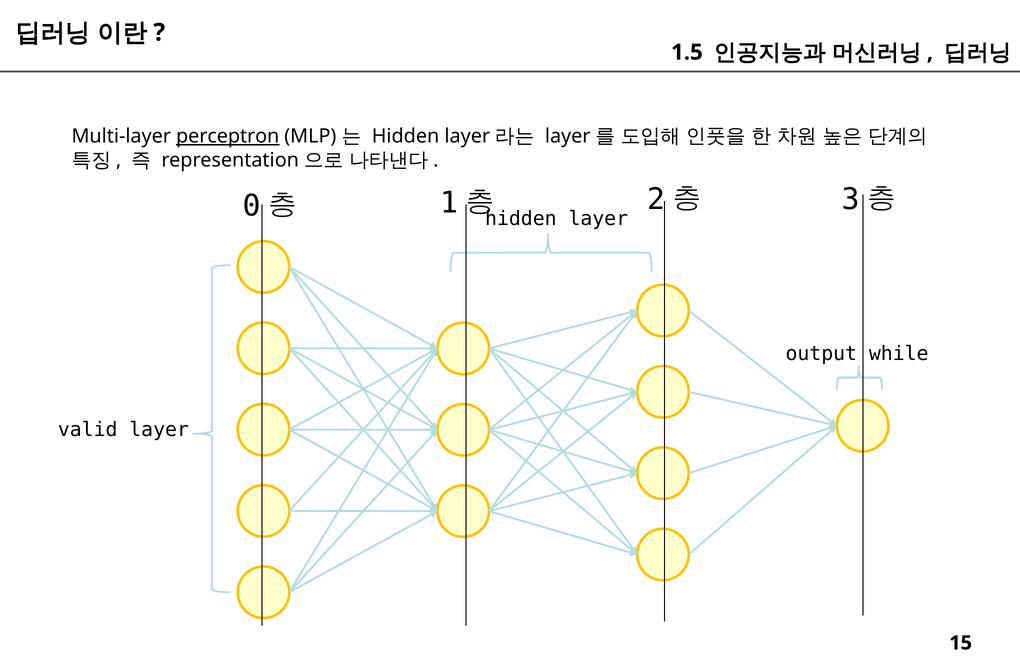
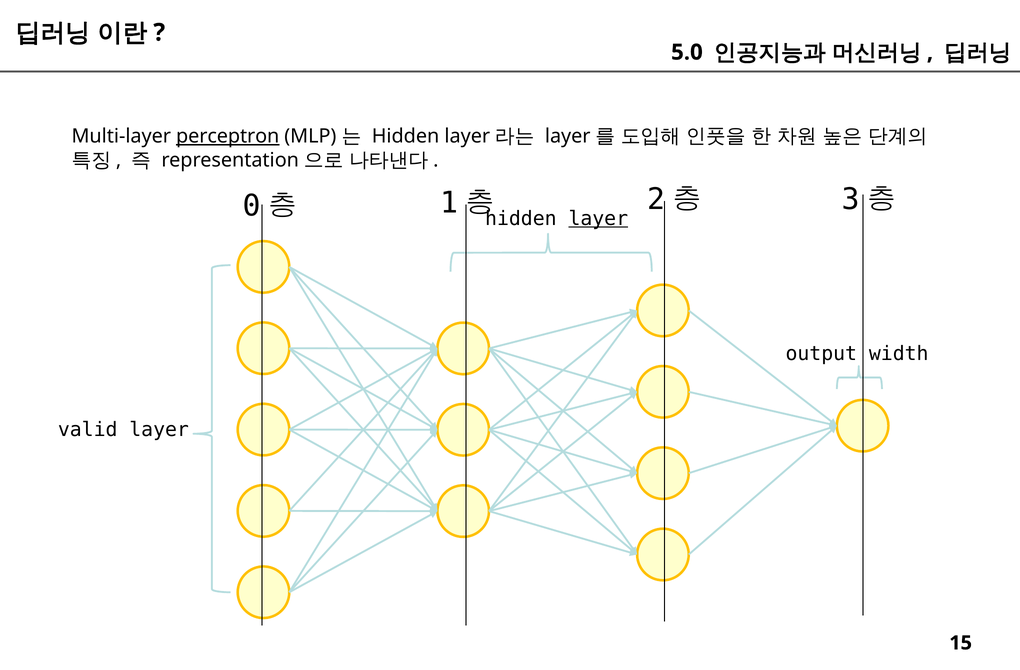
1.5: 1.5 -> 5.0 (687, 52)
layer underline: none -> present (598, 218)
while: while -> width (899, 354)
